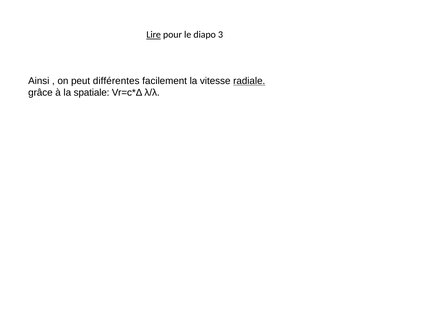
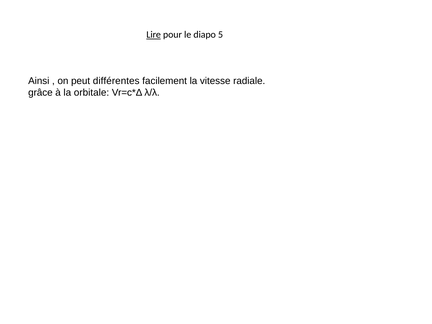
3: 3 -> 5 (221, 35)
radiale underline: present -> none (249, 81)
spatiale: spatiale -> orbitale (91, 93)
